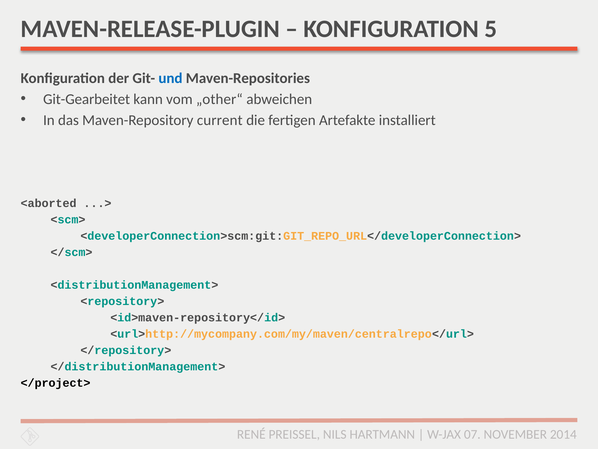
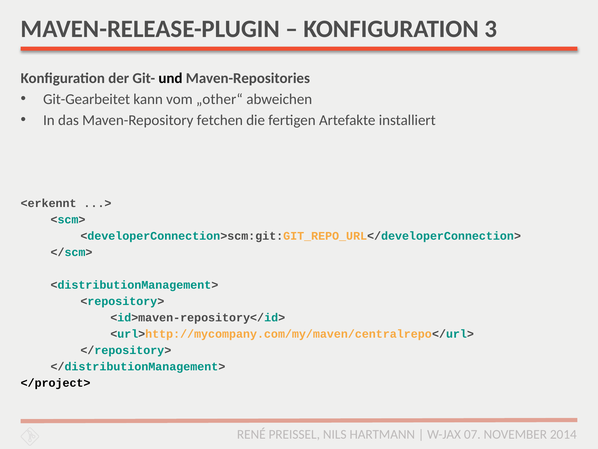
5: 5 -> 3 (491, 29)
und colour: blue -> black (170, 78)
current: current -> fetchen (220, 120)
<aborted: <aborted -> <erkennt (49, 203)
